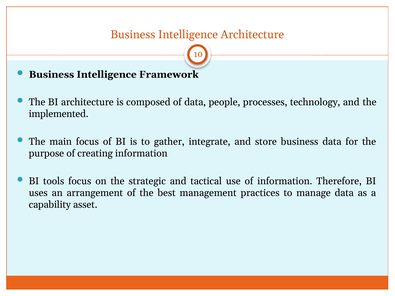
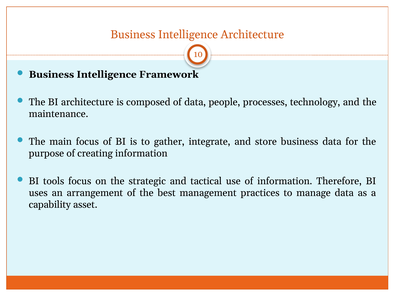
implemented: implemented -> maintenance (59, 114)
